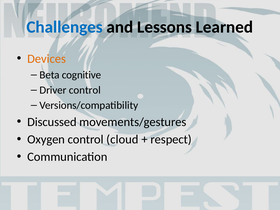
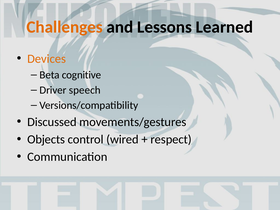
Challenges colour: blue -> orange (65, 27)
Driver control: control -> speech (85, 90)
Oxygen: Oxygen -> Objects (46, 139)
cloud: cloud -> wired (123, 139)
